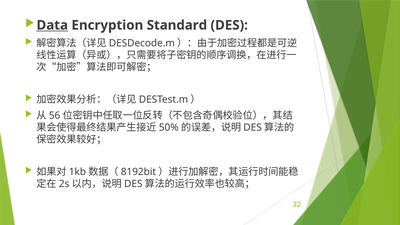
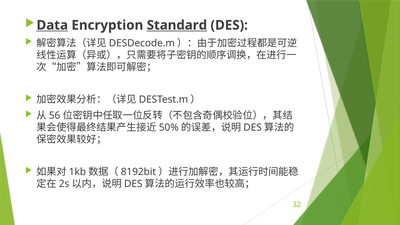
Standard underline: none -> present (177, 25)
